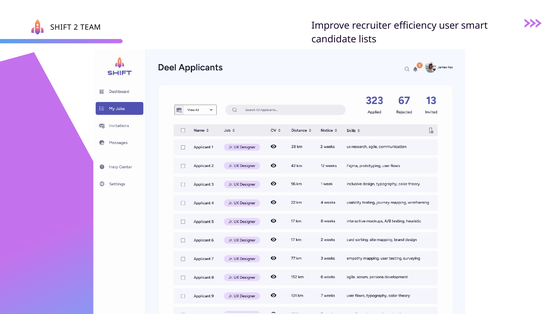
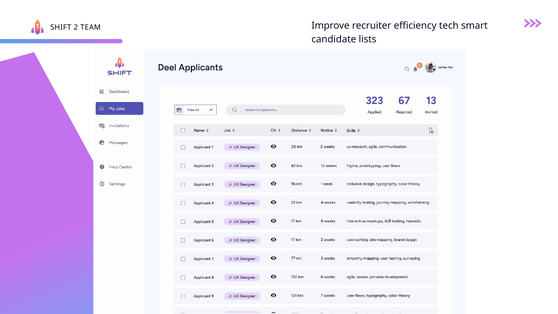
user: user -> tech (449, 26)
